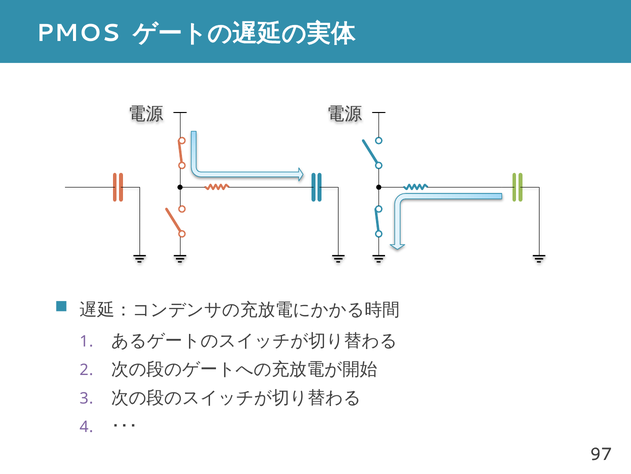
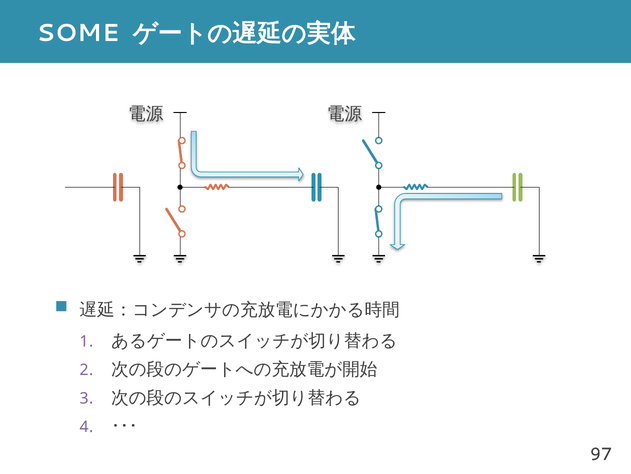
PMOS: PMOS -> SOME (78, 33)
